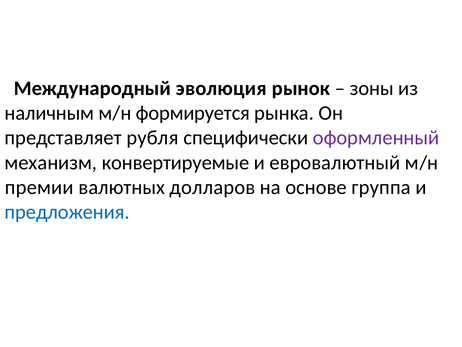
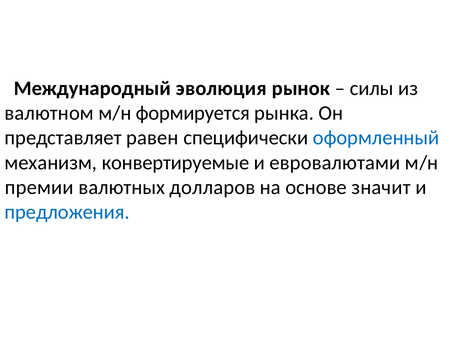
зоны: зоны -> силы (372, 88)
наличным: наличным -> валютном (49, 113)
рубля: рубля -> равен (152, 138)
оформленный colour: purple -> blue (376, 138)
евровалютный: евровалютный -> евровалютами (335, 162)
группа: группа -> значит (381, 187)
